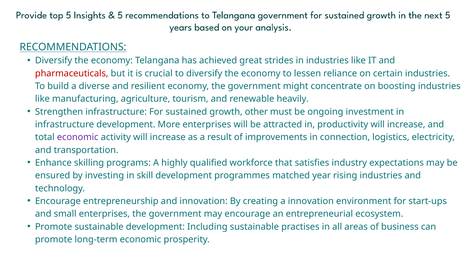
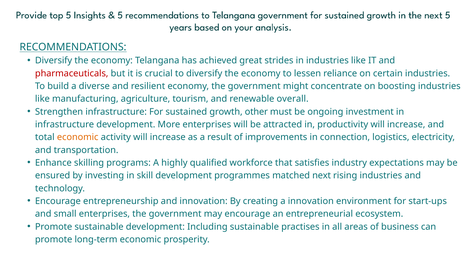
heavily: heavily -> overall (293, 99)
economic colour: purple -> orange (78, 137)
matched year: year -> next (322, 176)
